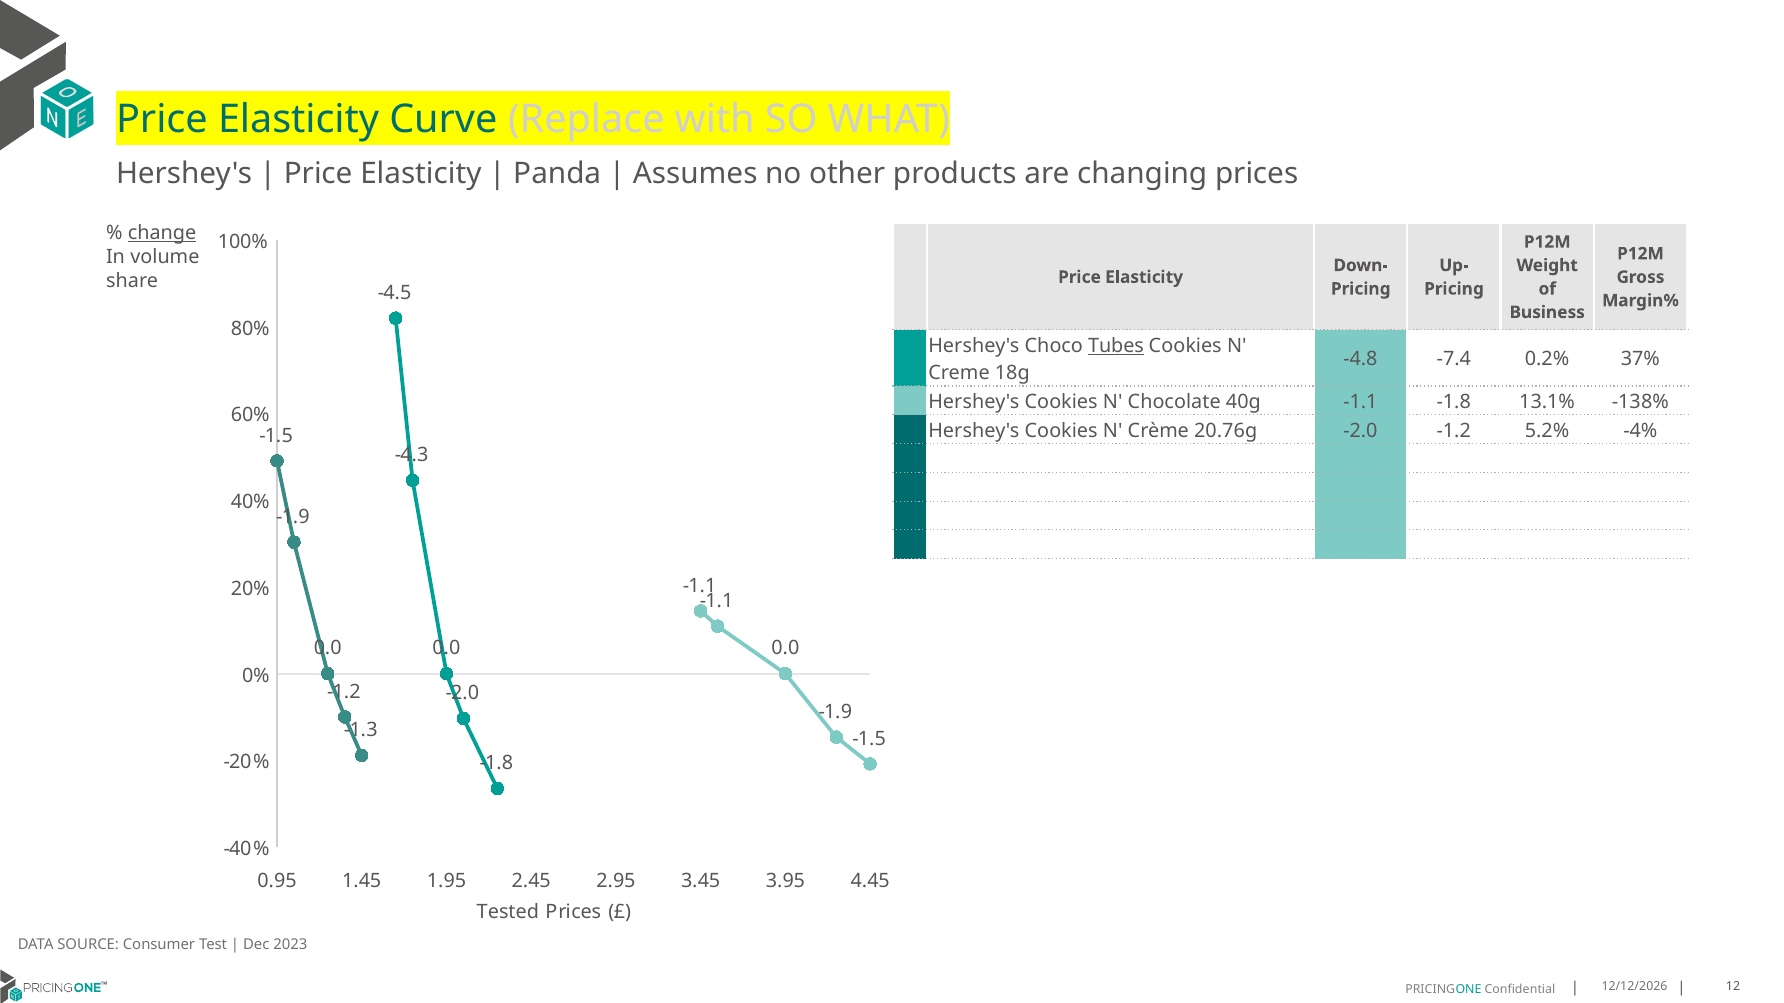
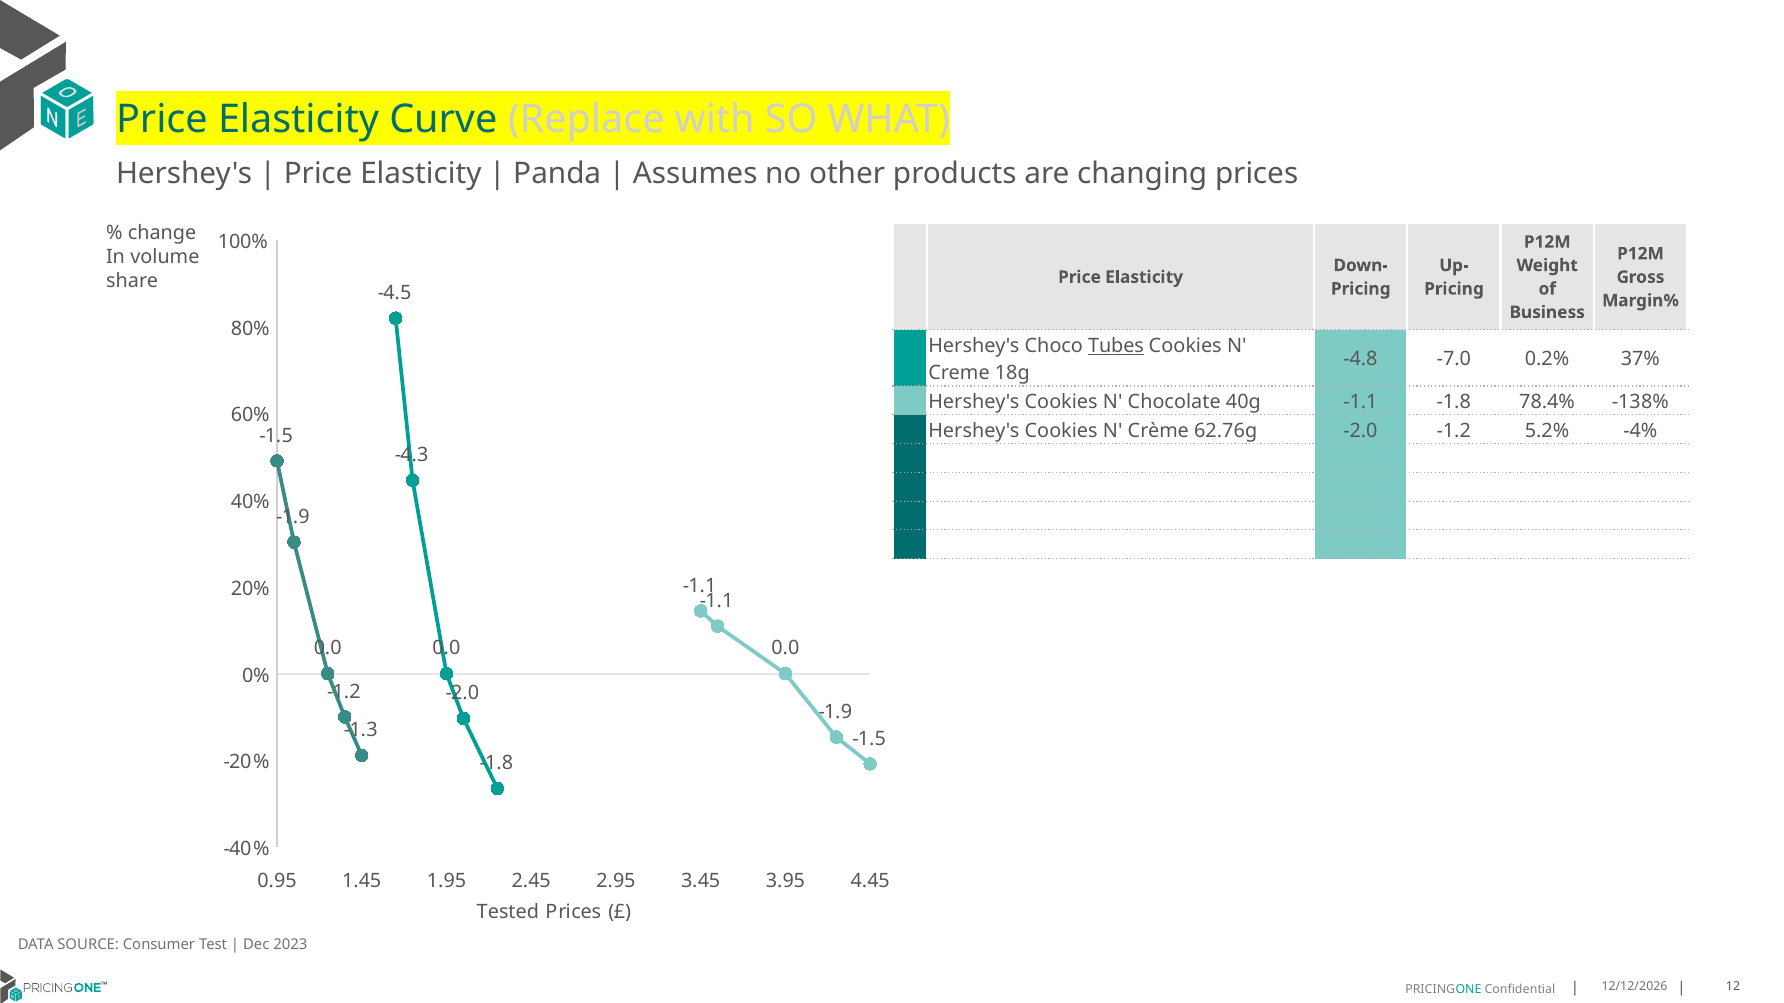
change underline: present -> none (162, 233)
-7.4: -7.4 -> -7.0 (1454, 359)
13.1%: 13.1% -> 78.4% (1547, 402)
20.76g: 20.76g -> 62.76g (1226, 431)
